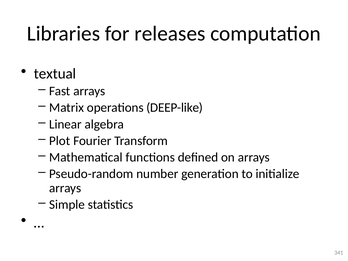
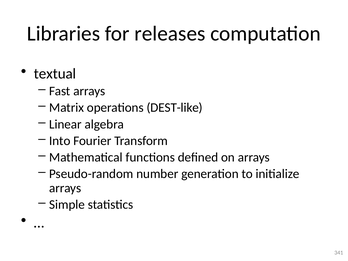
DEEP-like: DEEP-like -> DEST-like (175, 108)
Plot: Plot -> Into (60, 141)
